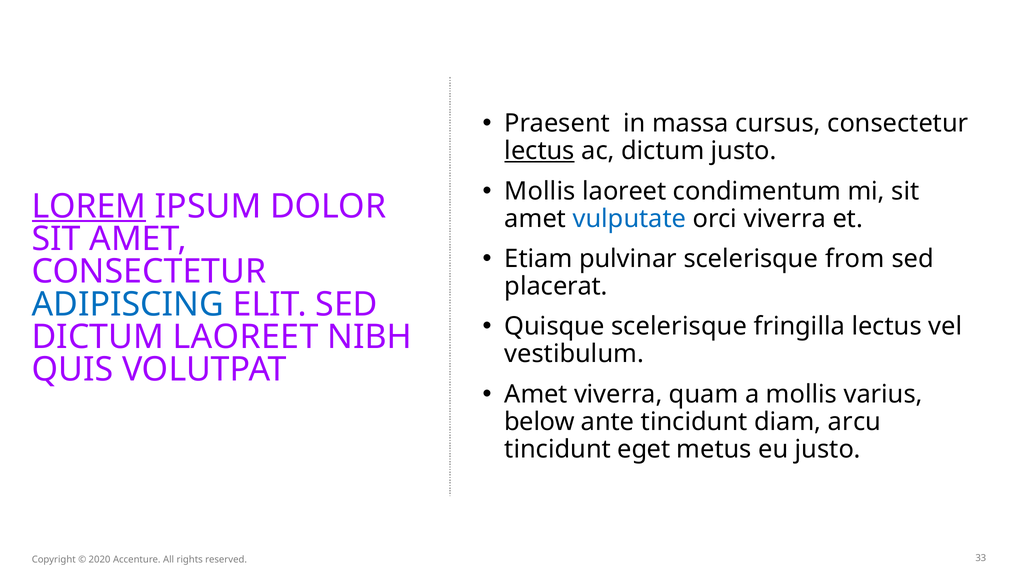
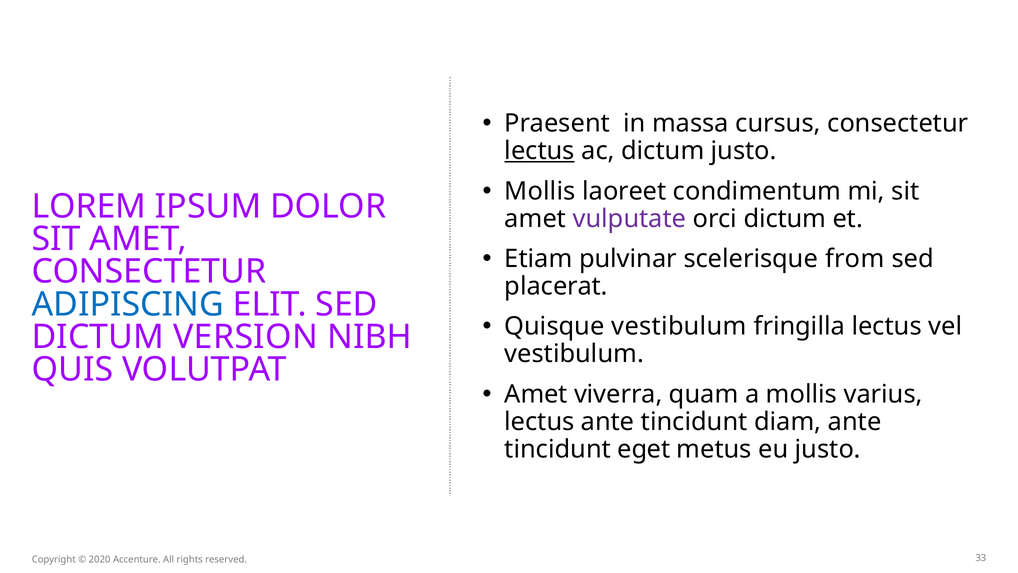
LOREM underline: present -> none (89, 206)
vulputate colour: blue -> purple (629, 218)
orci viverra: viverra -> dictum (785, 218)
Quisque scelerisque: scelerisque -> vestibulum (679, 326)
DICTUM LAOREET: LAOREET -> VERSION (246, 337)
below: below -> lectus (539, 421)
diam arcu: arcu -> ante (855, 421)
